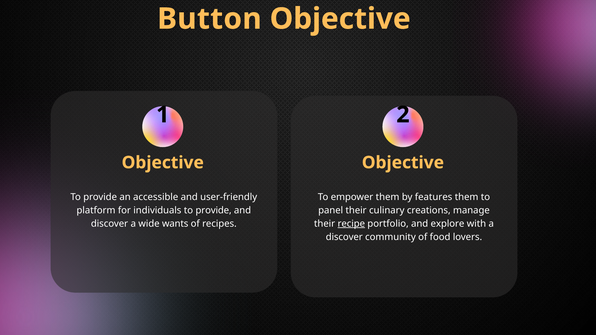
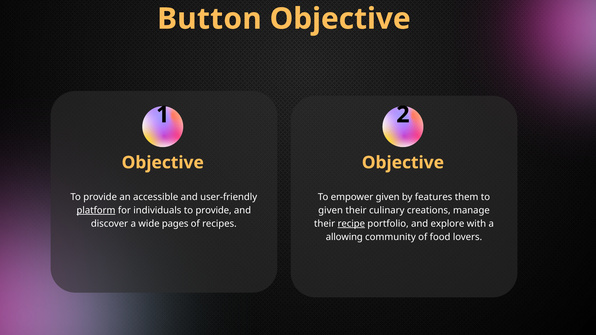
empower them: them -> given (388, 197)
platform underline: none -> present (96, 210)
panel: panel -> given (331, 210)
wants: wants -> pages (175, 224)
discover: discover -> allowing (344, 237)
